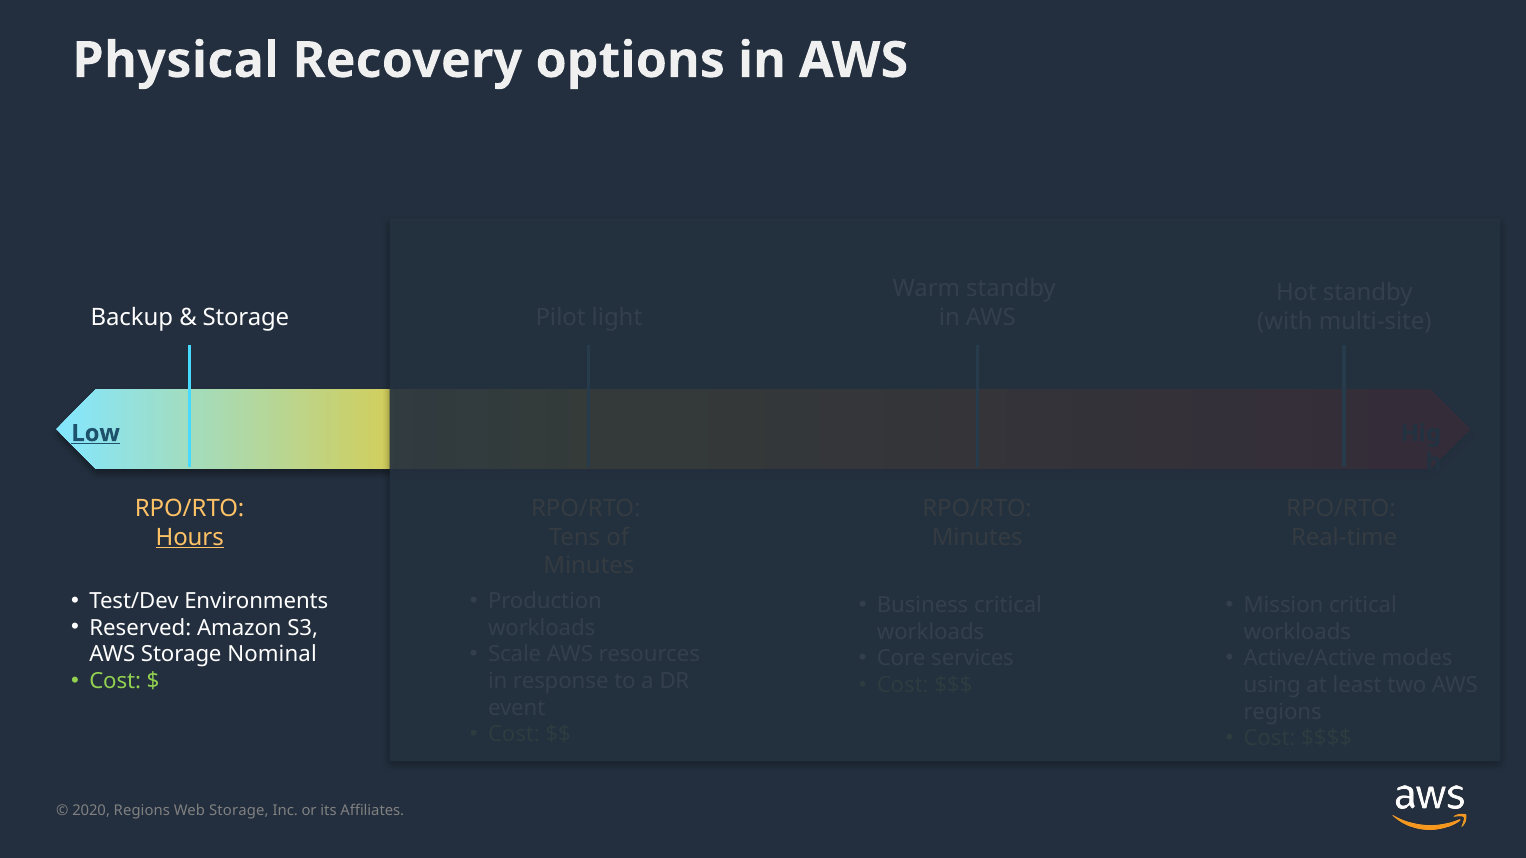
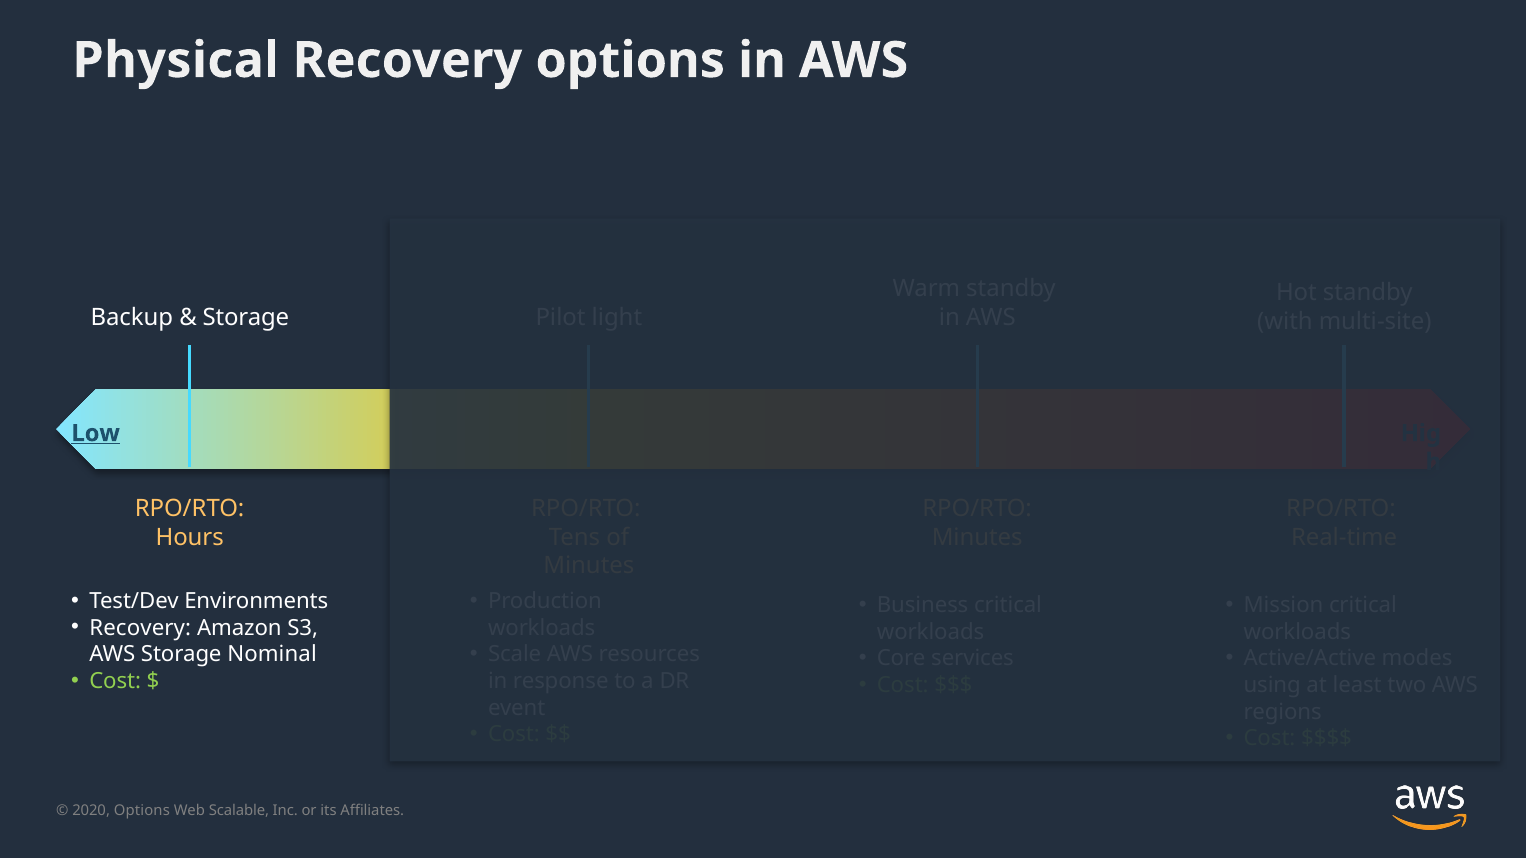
Hours underline: present -> none (190, 537)
Reserved: Reserved -> Recovery (140, 628)
Regions: Regions -> Options (142, 811)
Storage: Storage -> Scalable (239, 811)
